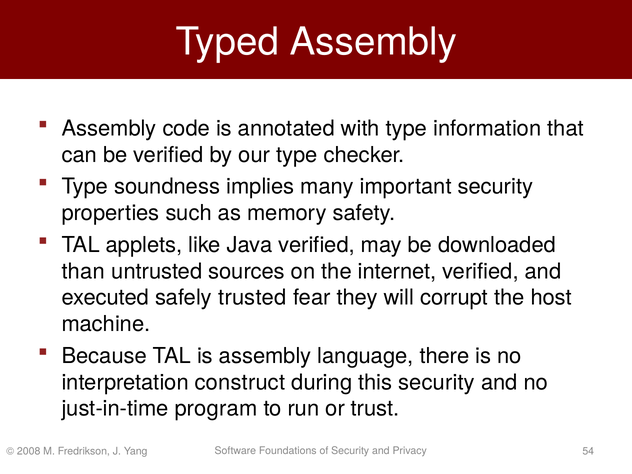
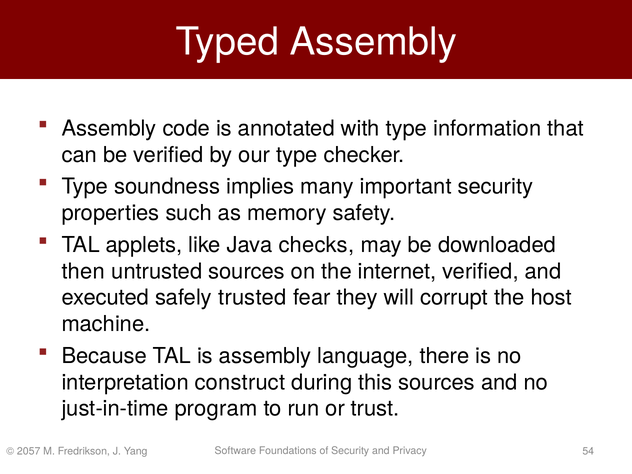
Java verified: verified -> checks (316, 245)
than: than -> then (83, 271)
this security: security -> sources (437, 382)
2008: 2008 -> 2057 (29, 451)
